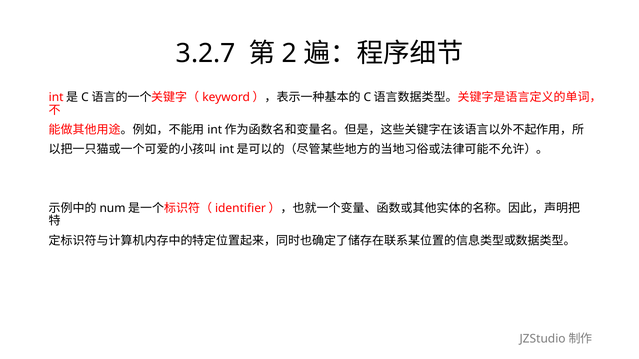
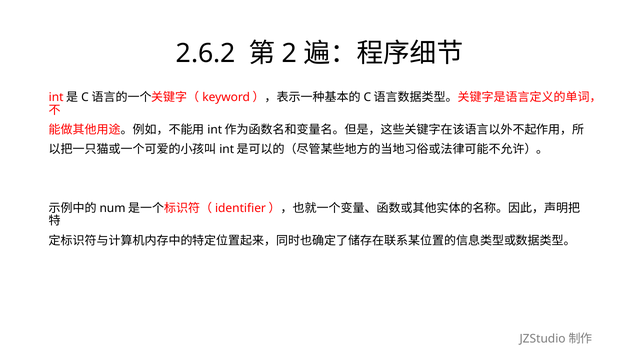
3.2.7: 3.2.7 -> 2.6.2 (206, 54)
